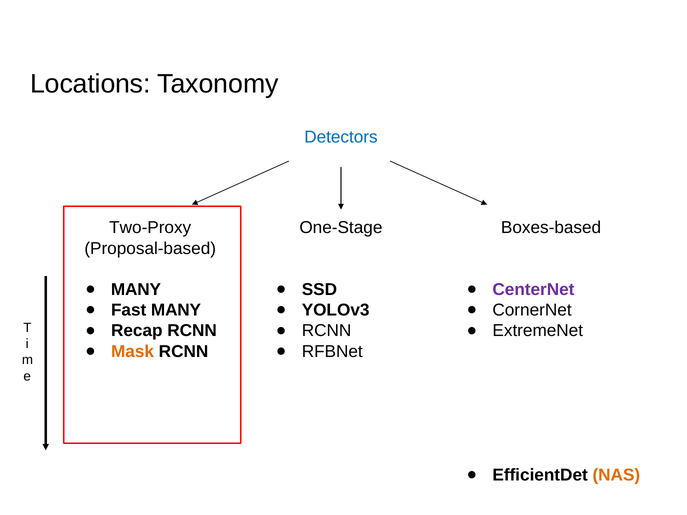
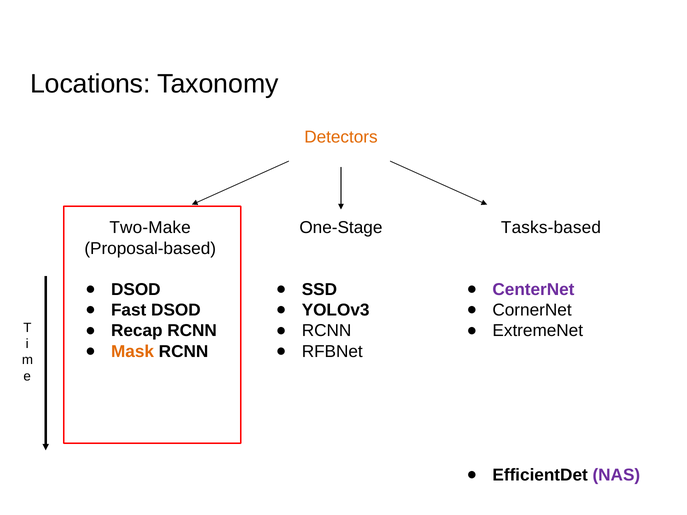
Detectors colour: blue -> orange (341, 137)
Two-Proxy: Two-Proxy -> Two-Make (150, 228)
Boxes-based: Boxes-based -> Tasks-based (551, 228)
MANY: MANY -> DSOD (136, 290)
Fast MANY: MANY -> DSOD (176, 310)
NAS colour: orange -> purple (616, 475)
